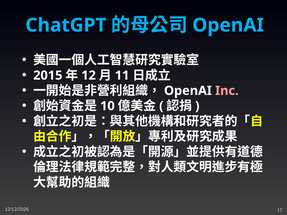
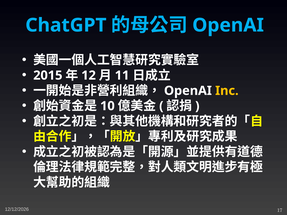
Inc colour: pink -> yellow (227, 91)
